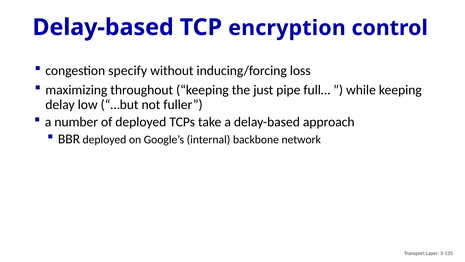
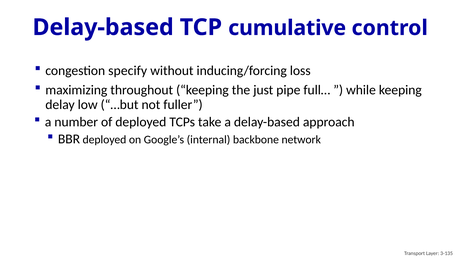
encryption: encryption -> cumulative (287, 28)
